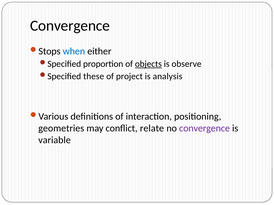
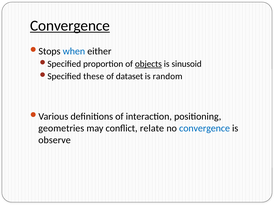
Convergence underline: none -> present (70, 26)
observe: observe -> sinusoid (187, 64)
project: project -> dataset (129, 77)
analysis: analysis -> random (168, 77)
convergence colour: purple -> blue (205, 129)
variable: variable -> observe (55, 140)
